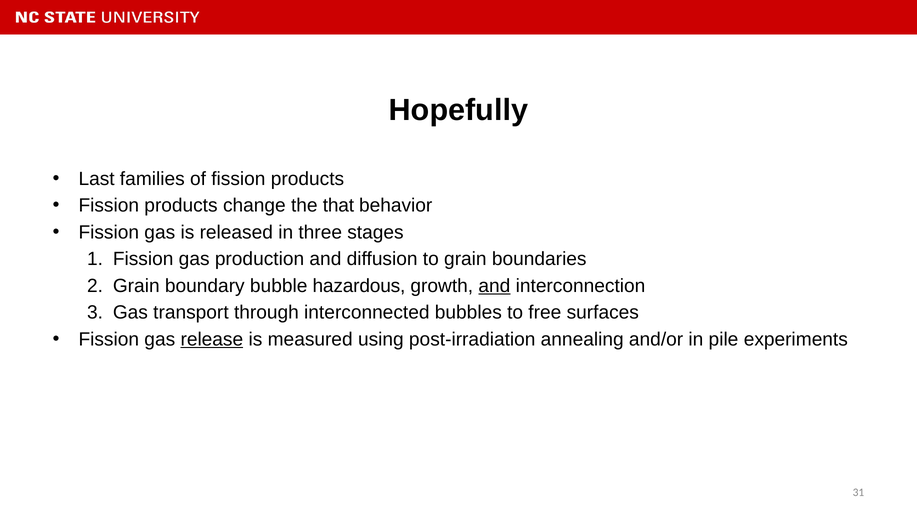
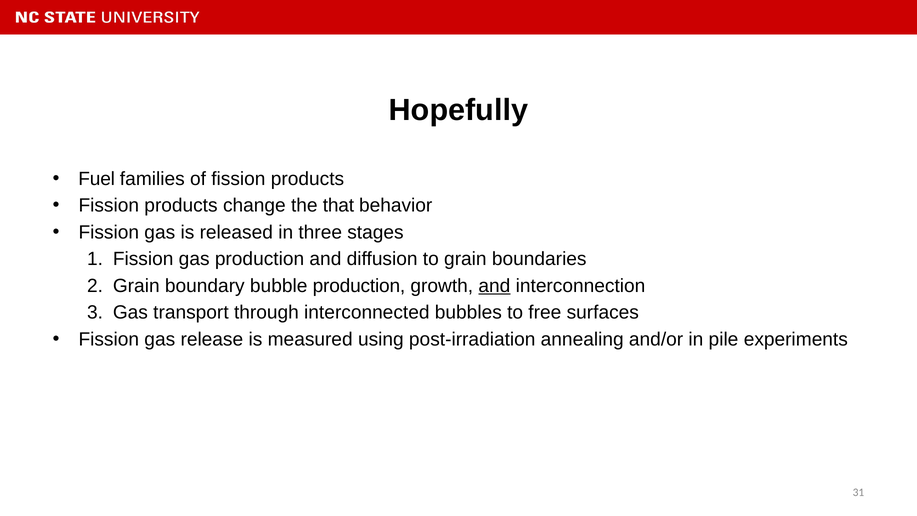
Last: Last -> Fuel (97, 179)
bubble hazardous: hazardous -> production (359, 286)
release underline: present -> none (212, 339)
